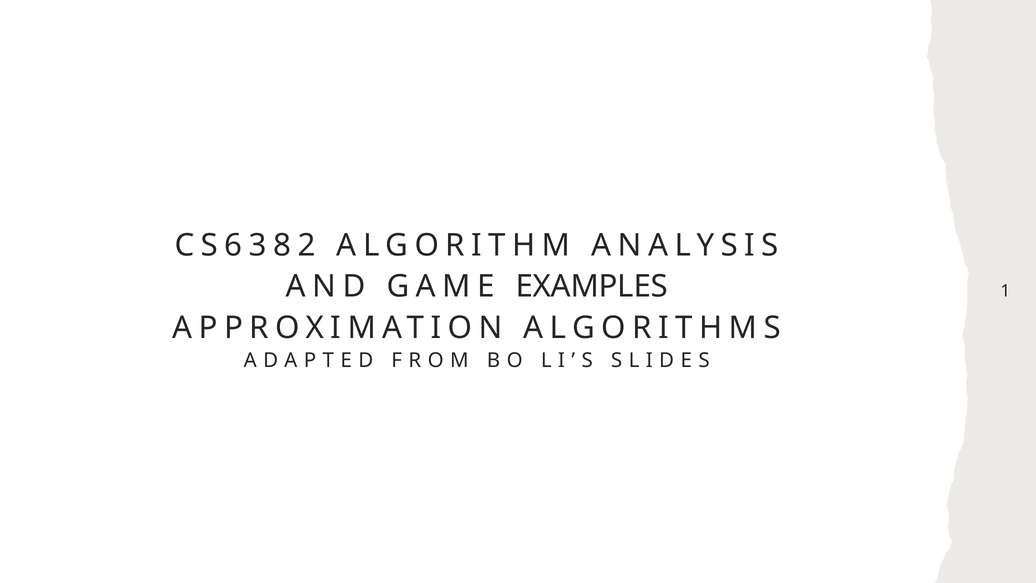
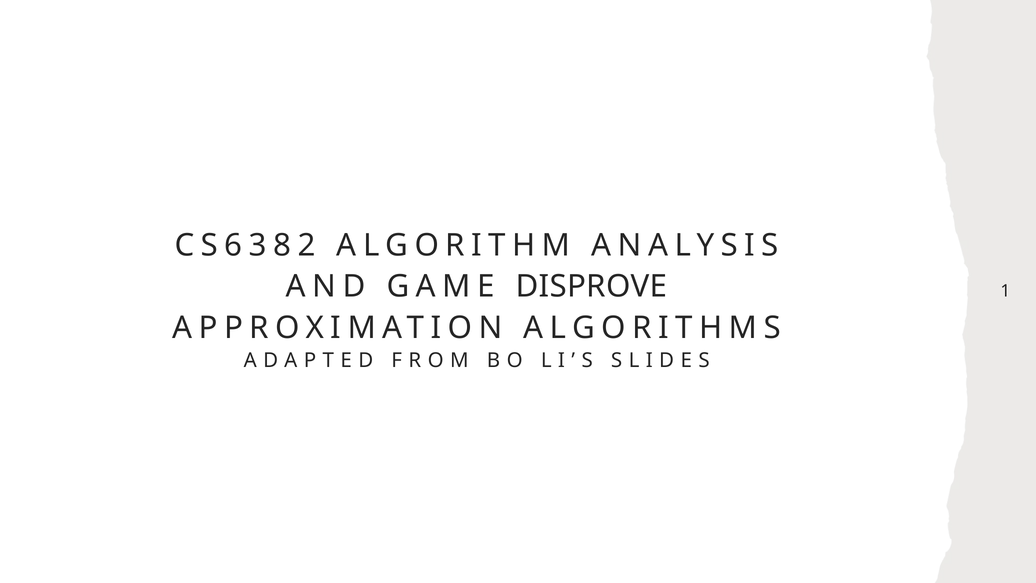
EXAMPLES: EXAMPLES -> DISPROVE (591, 286)
